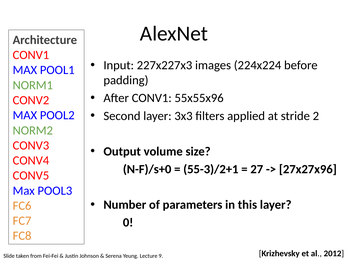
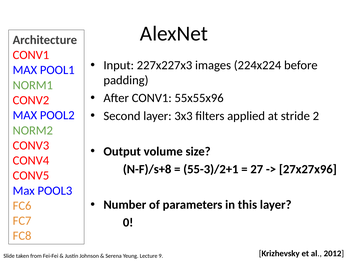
N-F)/s+0: N-F)/s+0 -> N-F)/s+8 (147, 169)
